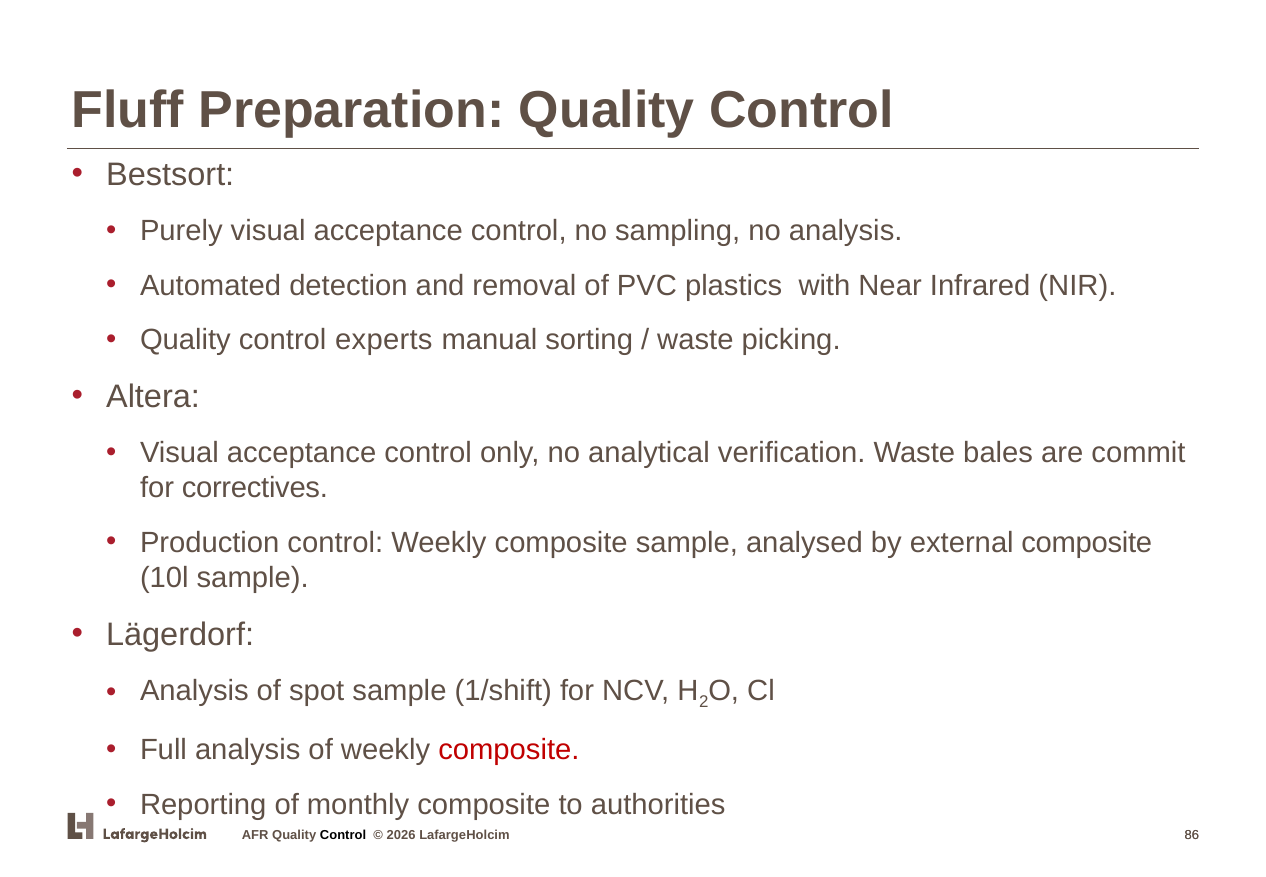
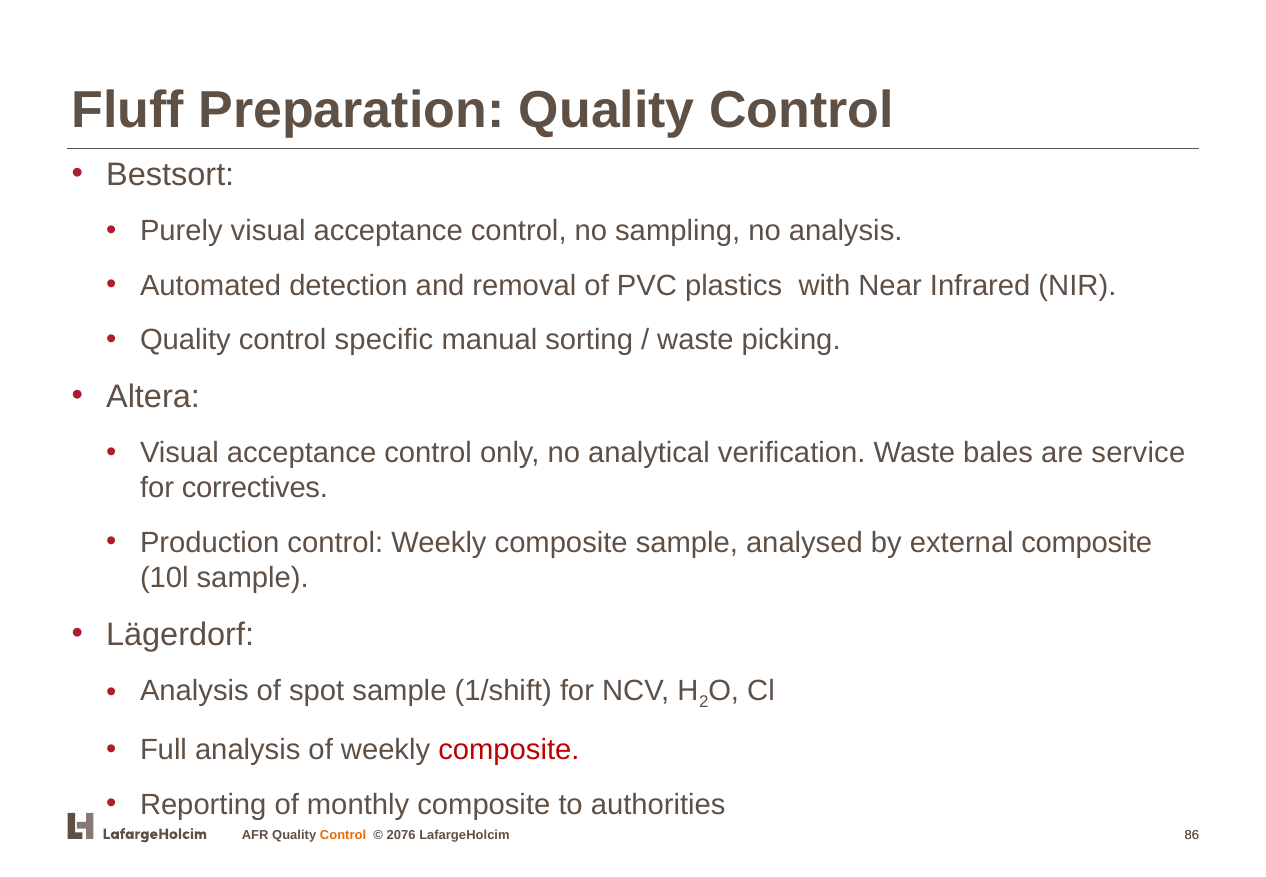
experts: experts -> specific (384, 340)
commit: commit -> service (1138, 453)
Control colour: black -> orange (343, 834)
2026: 2026 -> 2076 (401, 834)
